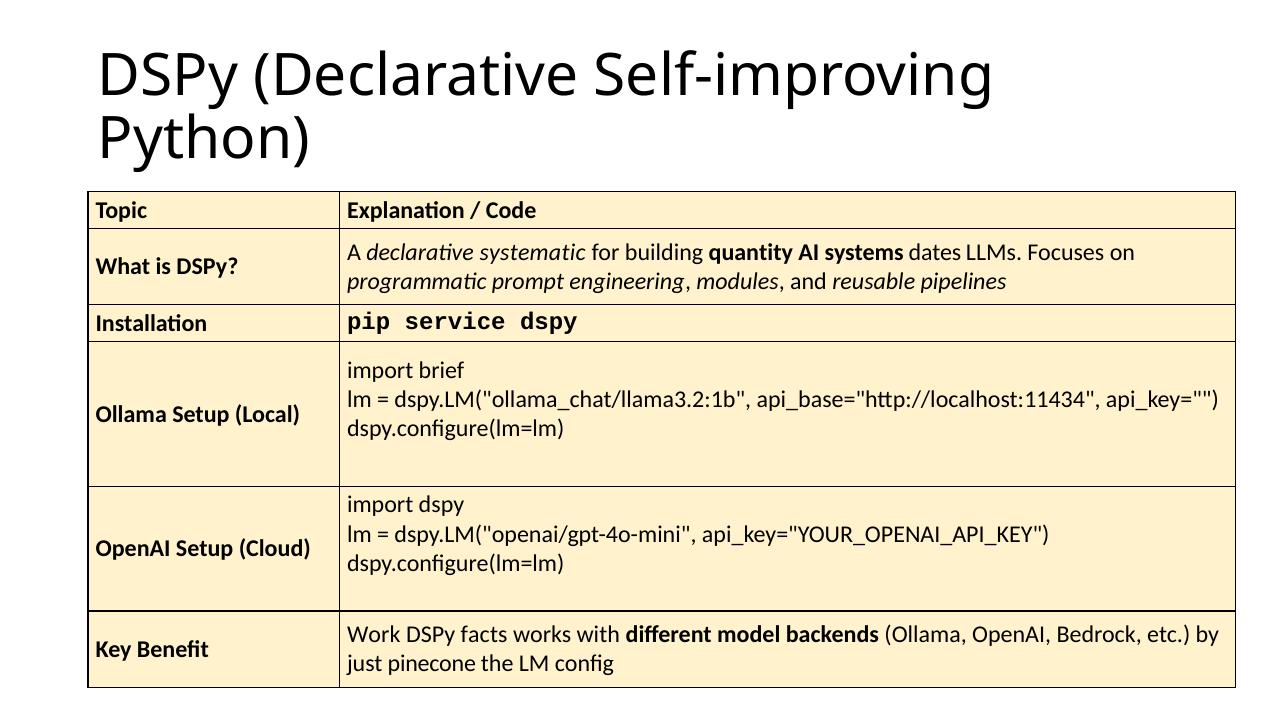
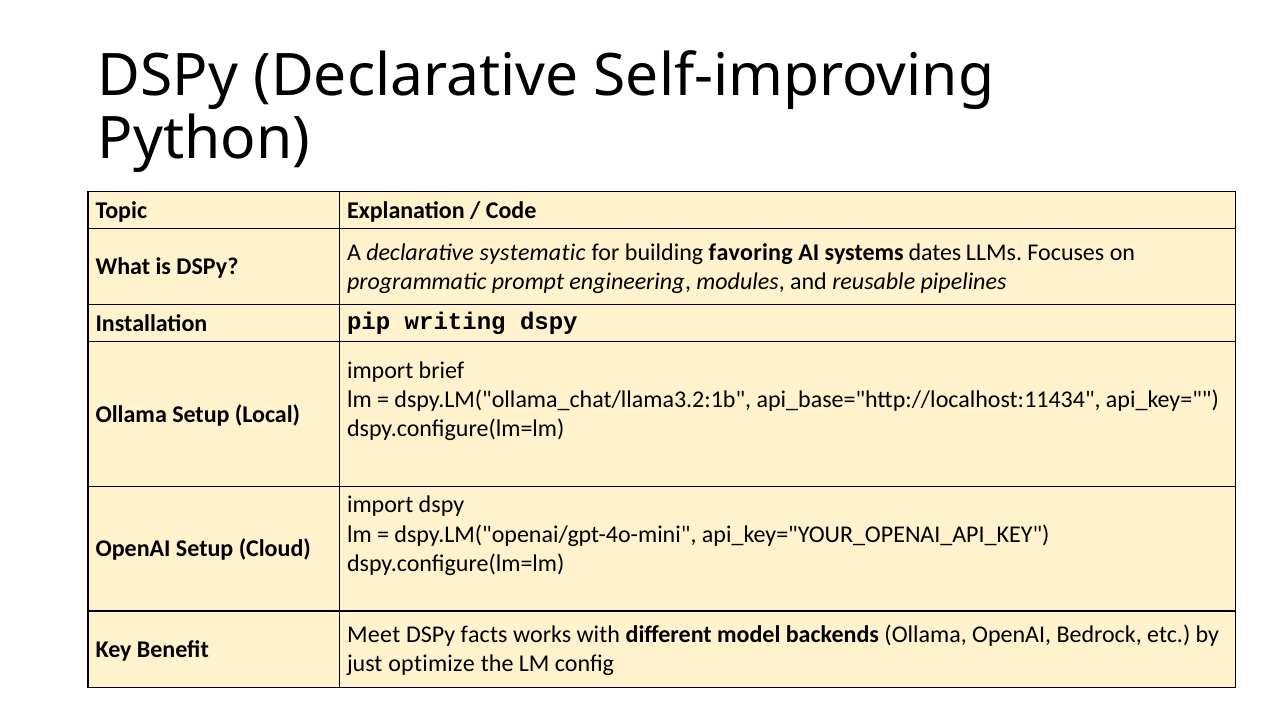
quantity: quantity -> favoring (751, 252)
service: service -> writing (455, 322)
Work: Work -> Meet (374, 635)
pinecone: pinecone -> optimize (432, 664)
